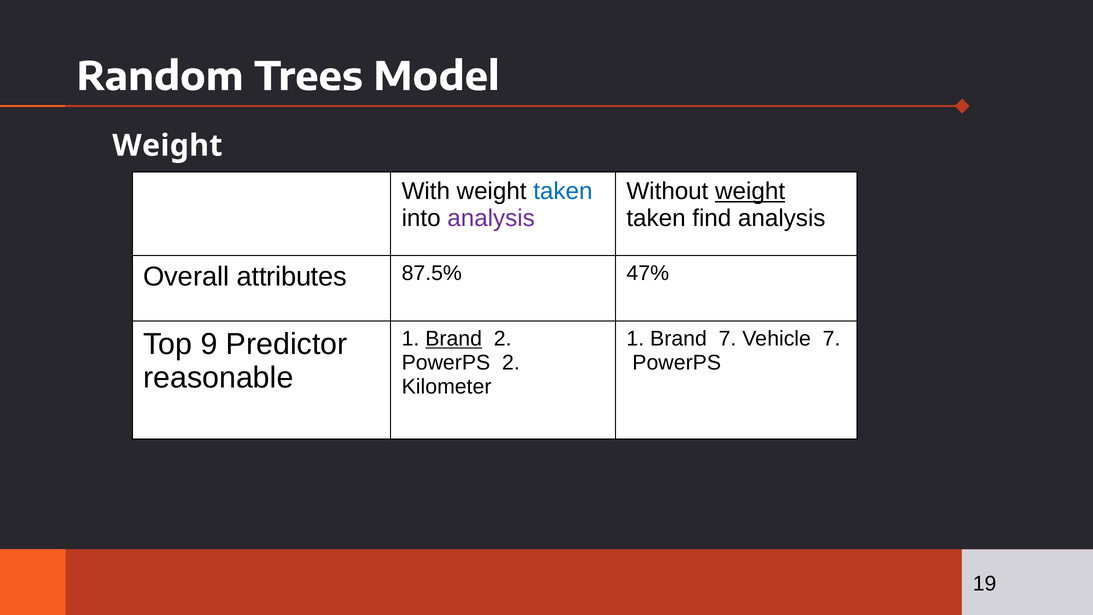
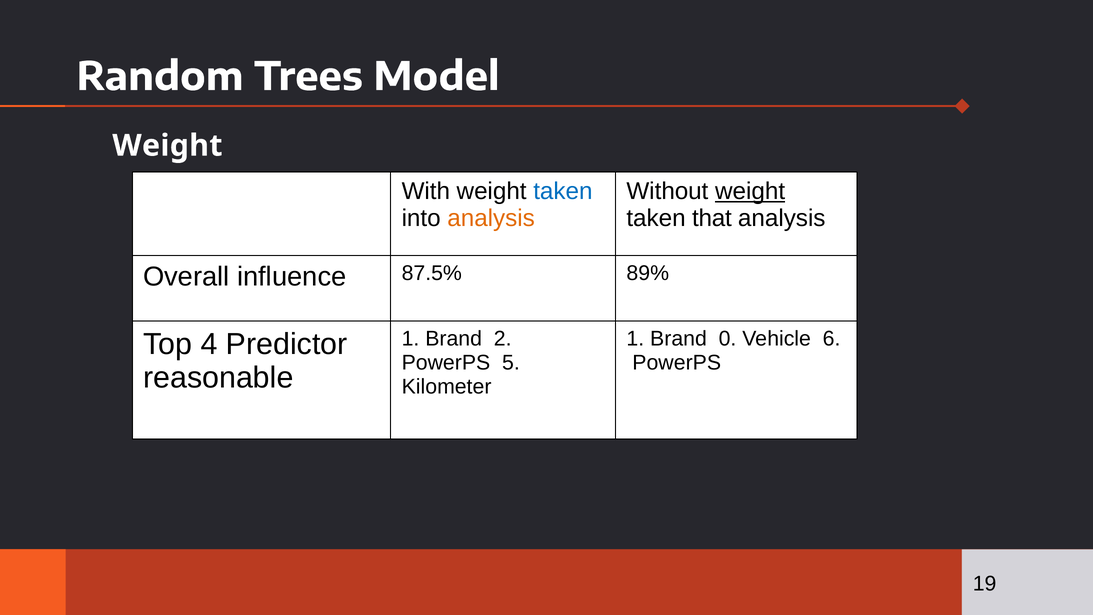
analysis colour: purple -> orange (491, 218)
find: find -> that (712, 218)
attributes: attributes -> influence (292, 277)
47%: 47% -> 89% (648, 273)
Brand underline: present -> none (454, 339)
Brand 7: 7 -> 0 (728, 339)
Vehicle 7: 7 -> 6 (832, 339)
9: 9 -> 4 (209, 344)
PowerPS 2: 2 -> 5 (511, 363)
